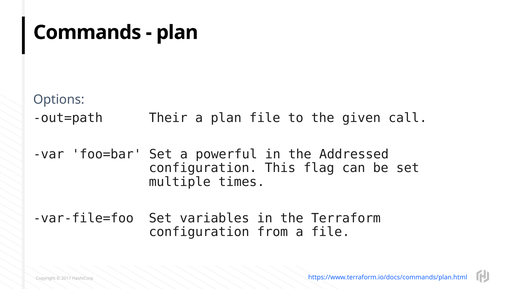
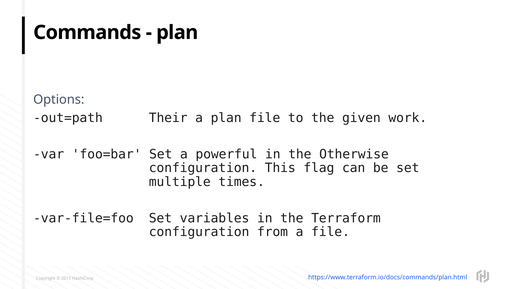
call: call -> work (408, 118)
Addressed: Addressed -> Otherwise (354, 154)
